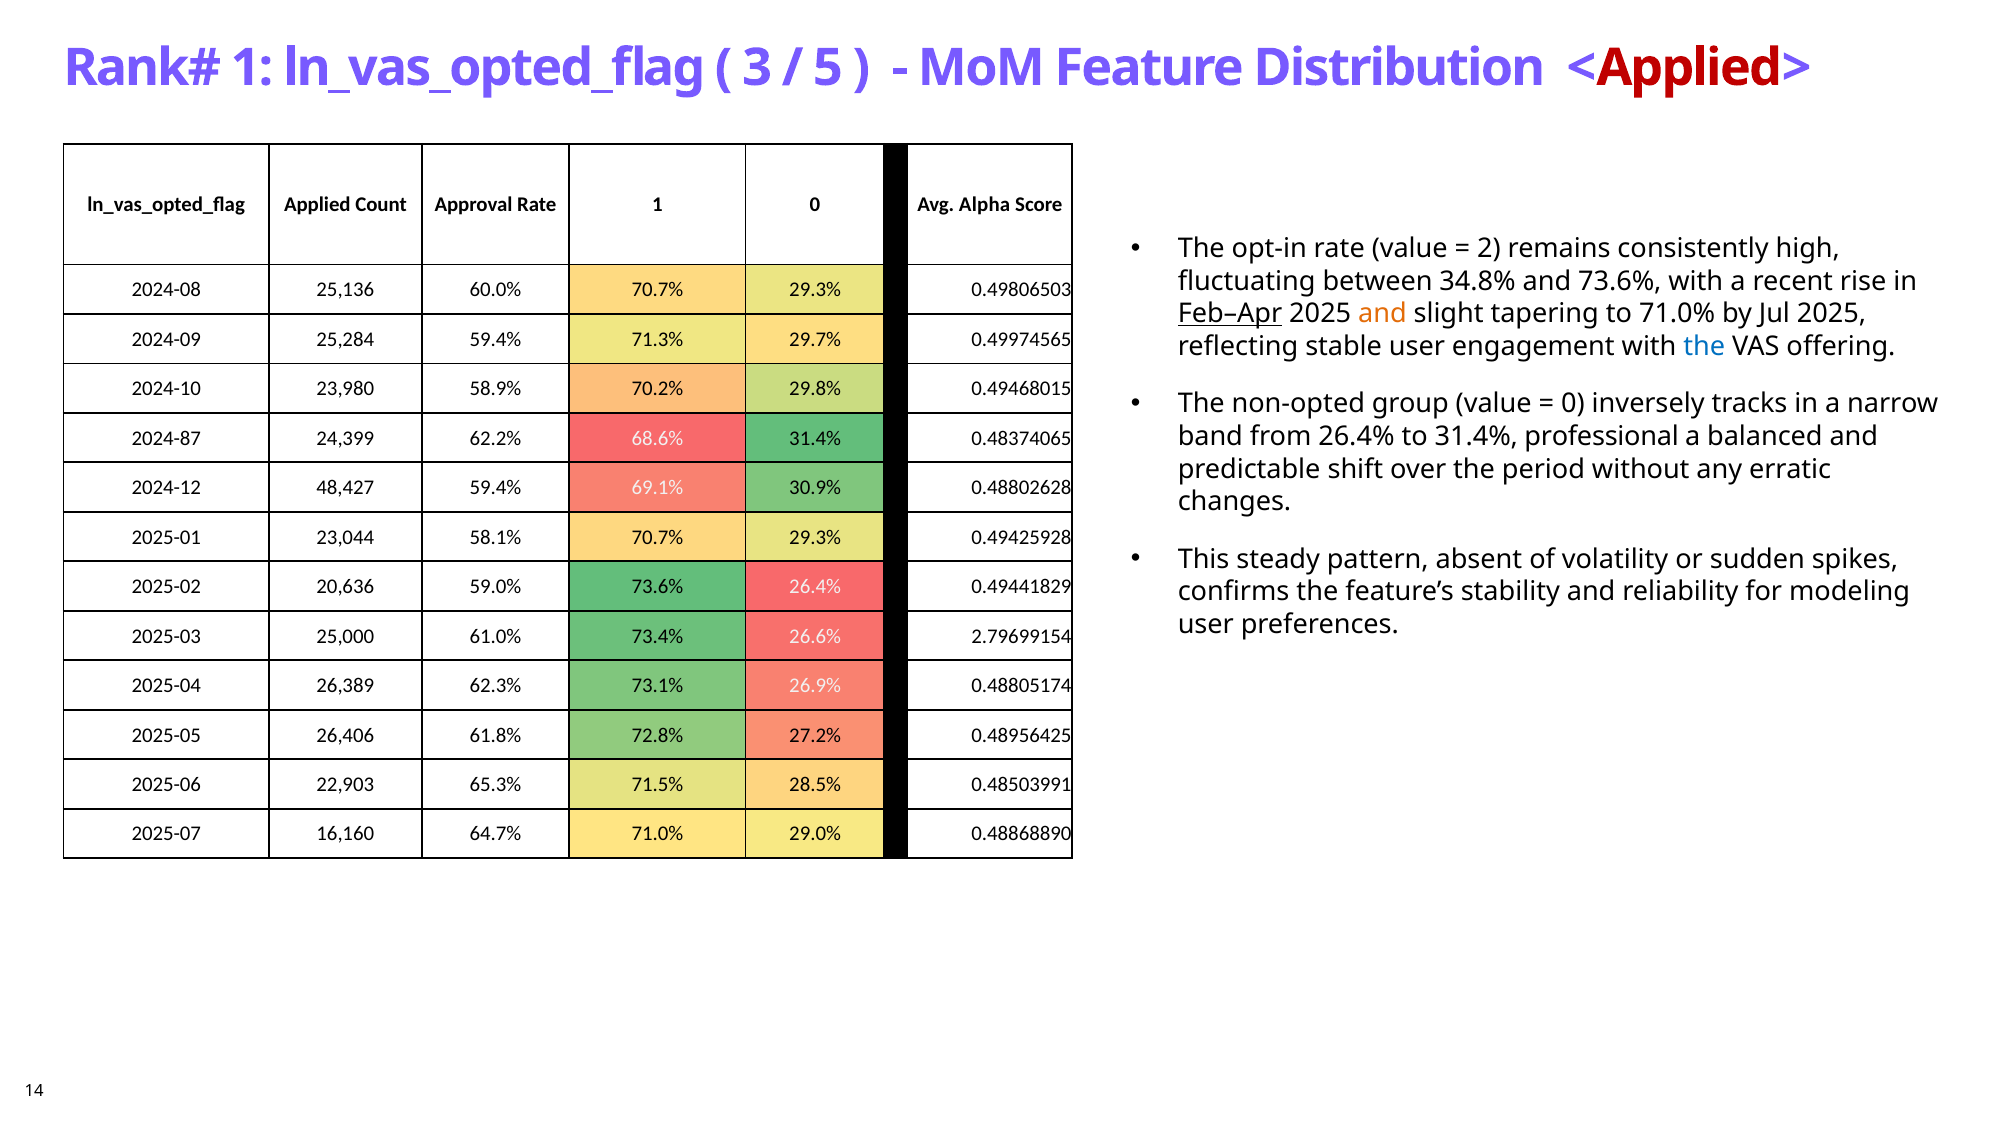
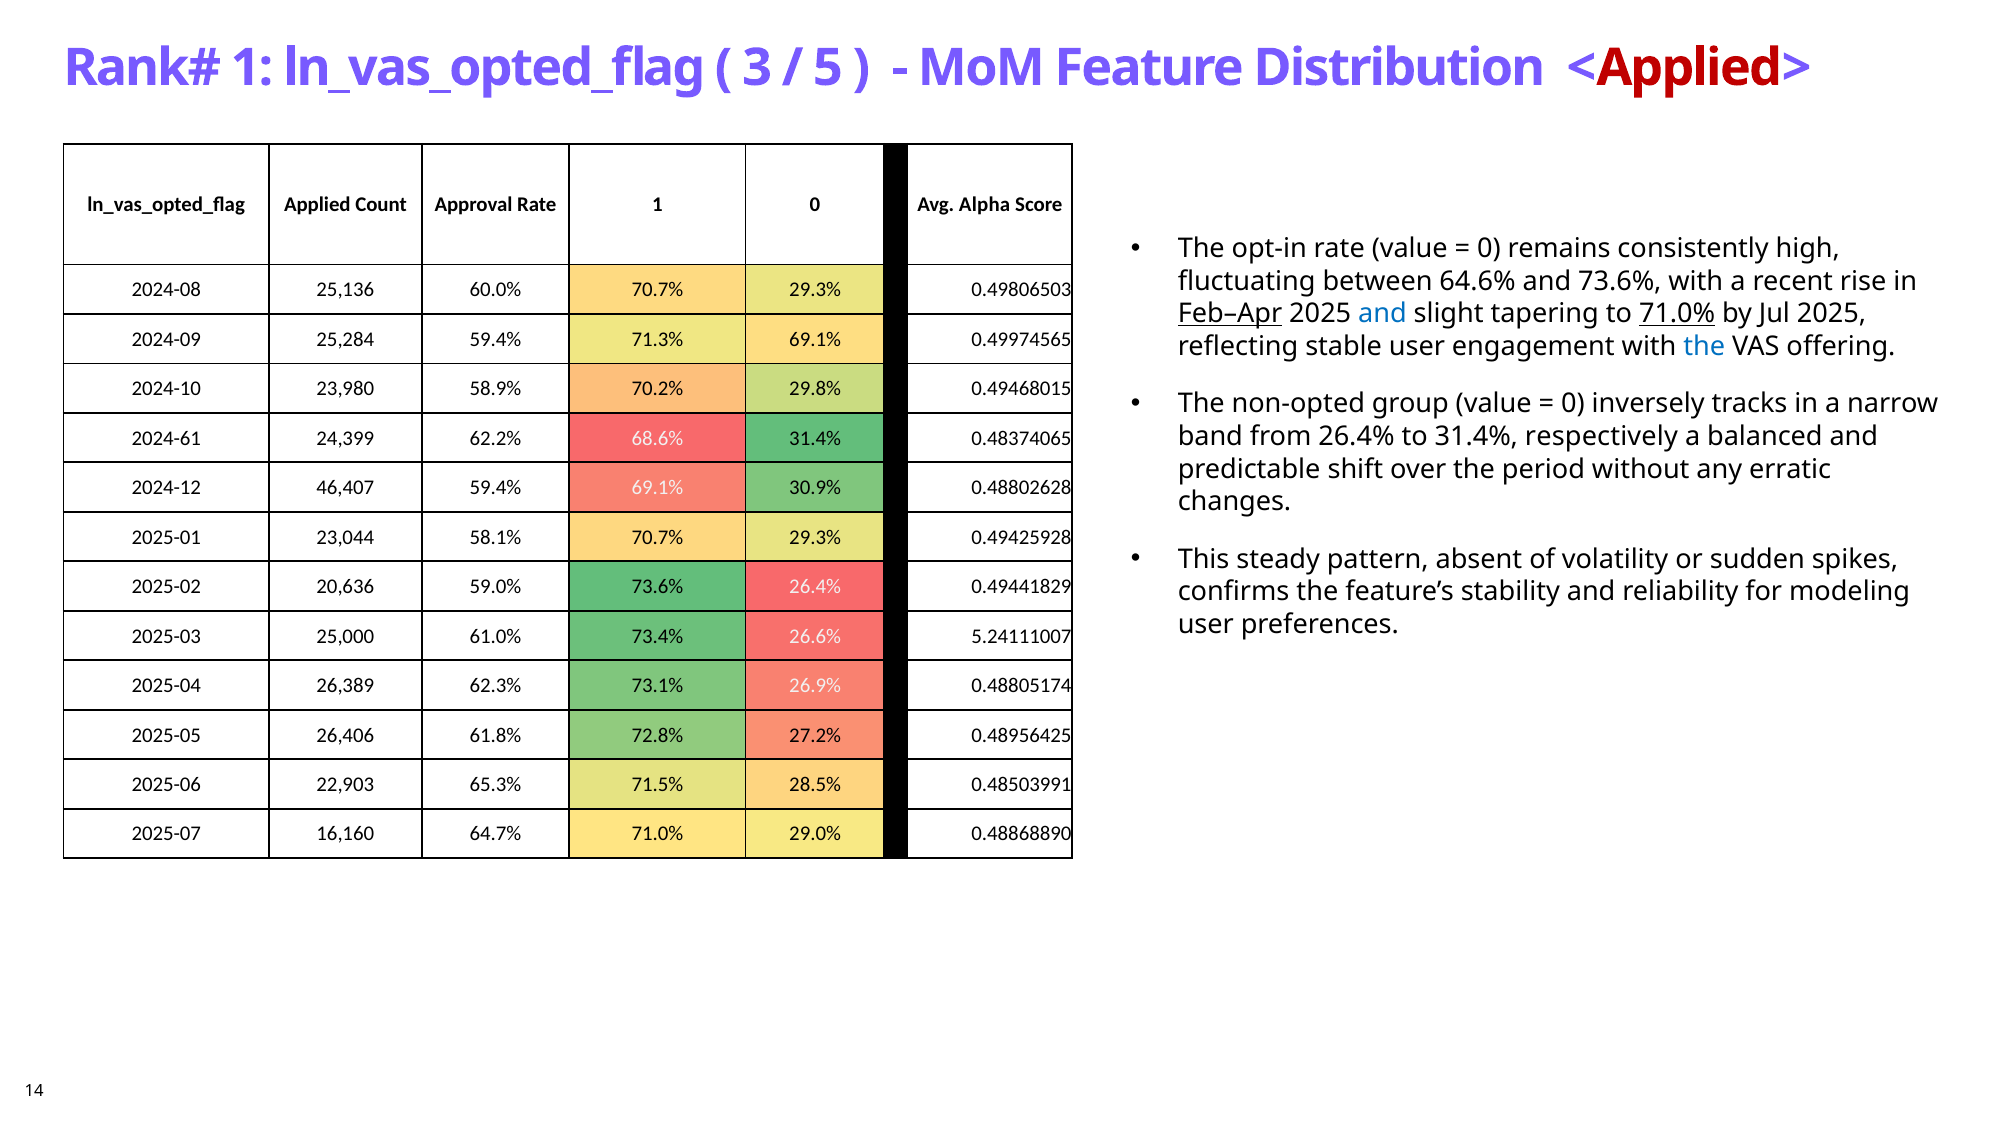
2: 2 -> 0 (1489, 249)
34.8%: 34.8% -> 64.6% (1478, 281)
and colour: orange -> blue (1382, 314)
71.0% underline: none -> present (1677, 314)
71.3% 29.7%: 29.7% -> 69.1% (815, 339)
professional: professional -> respectively (1601, 437)
2024-87: 2024-87 -> 2024-61 (166, 438)
48,427: 48,427 -> 46,407 (345, 488)
2.79699154: 2.79699154 -> 5.24111007 (1021, 636)
